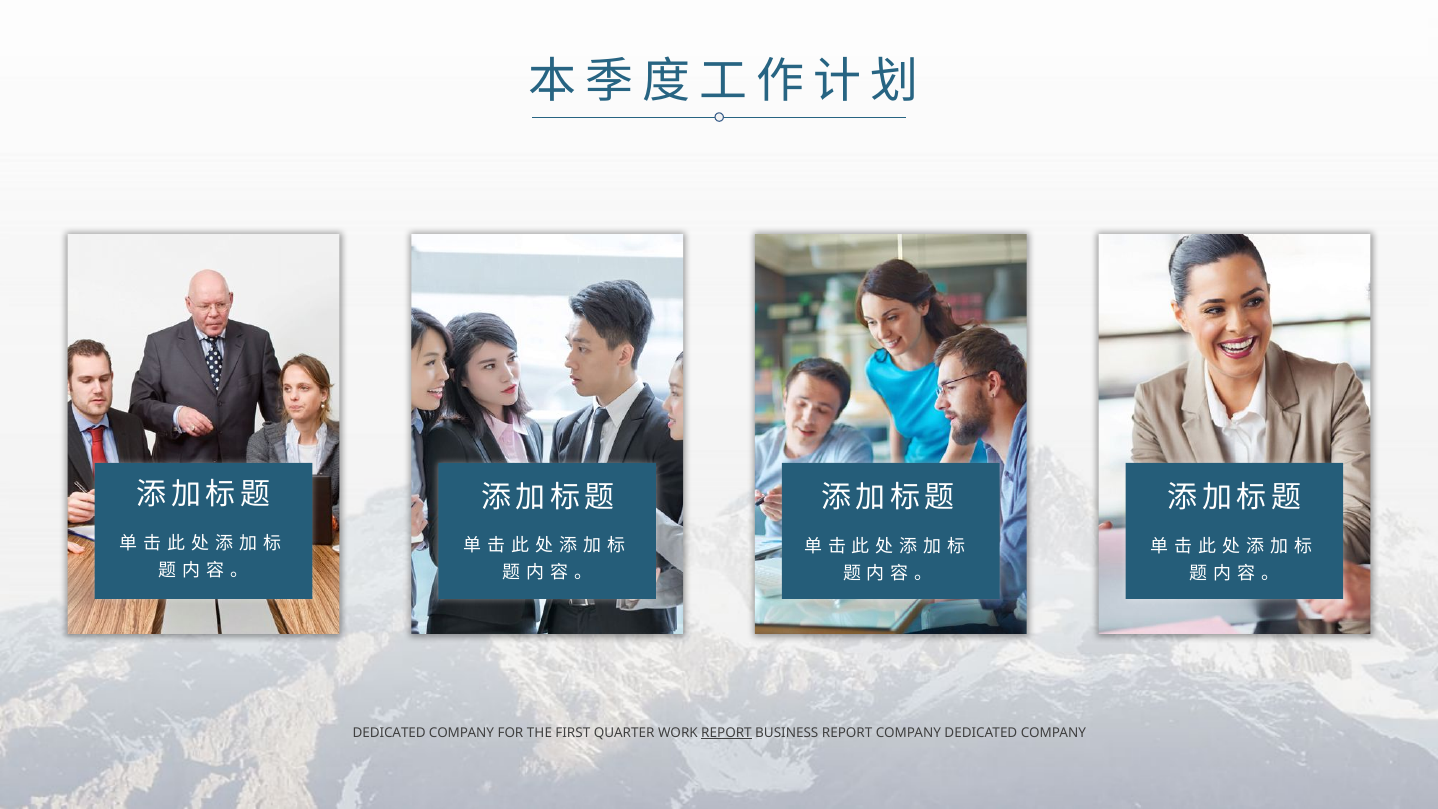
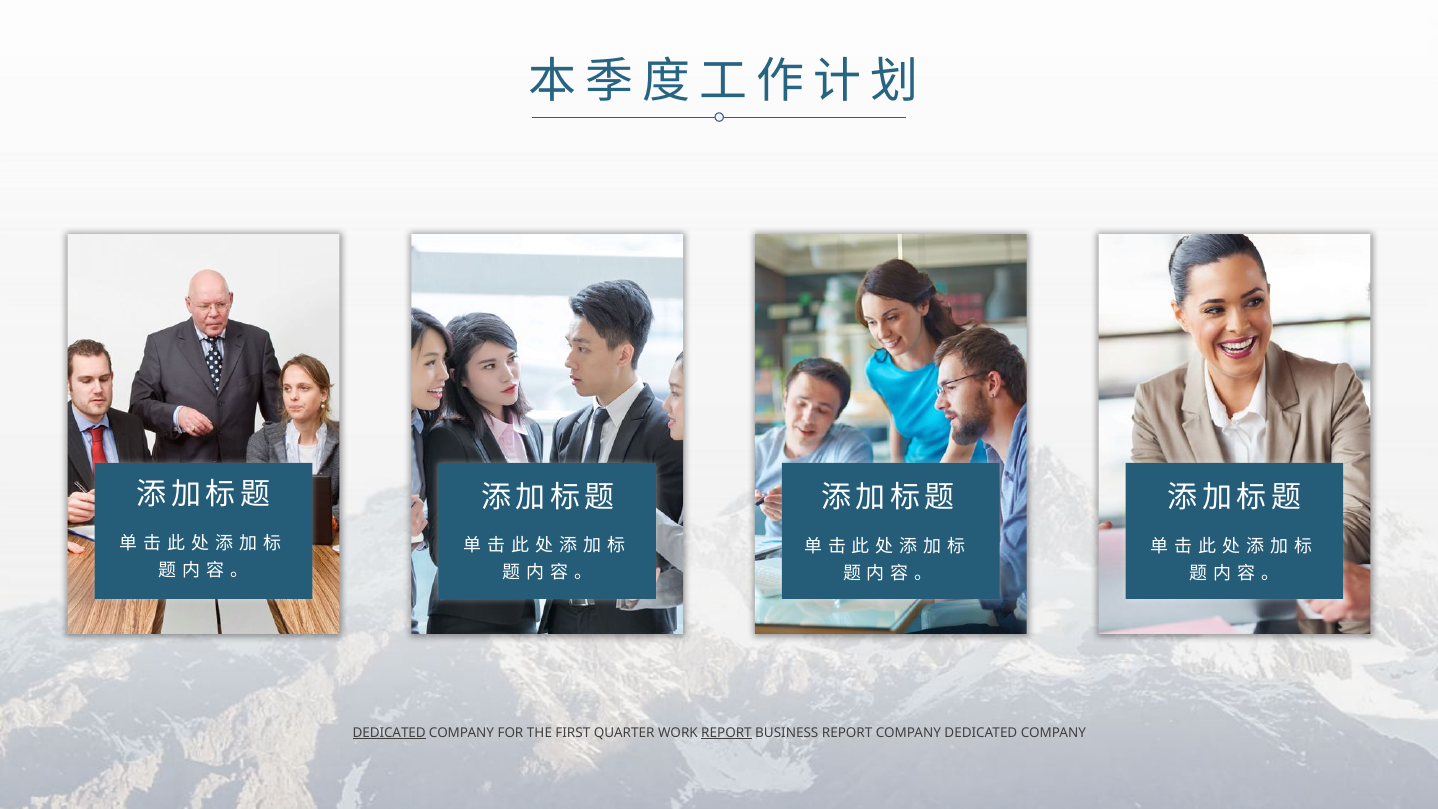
DEDICATED underline: none -> present (389, 733)
